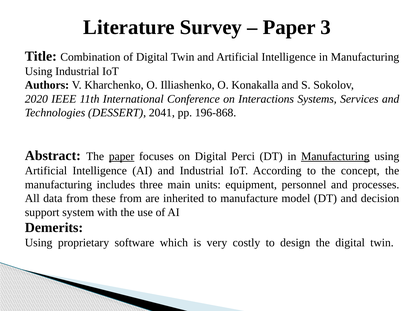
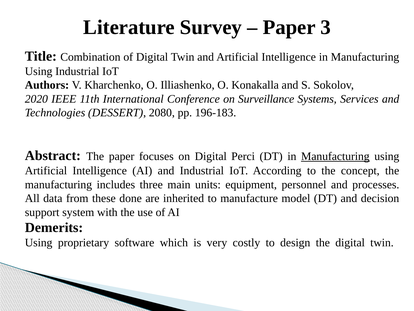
Interactions: Interactions -> Surveillance (266, 99)
2041: 2041 -> 2080 (162, 113)
196-868: 196-868 -> 196-183 (216, 113)
paper underline: present -> none (122, 156)
these from: from -> done (131, 198)
